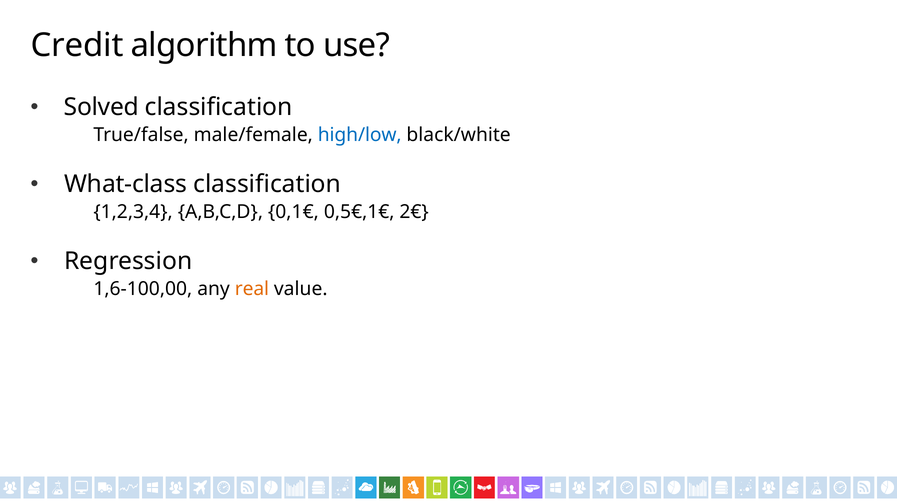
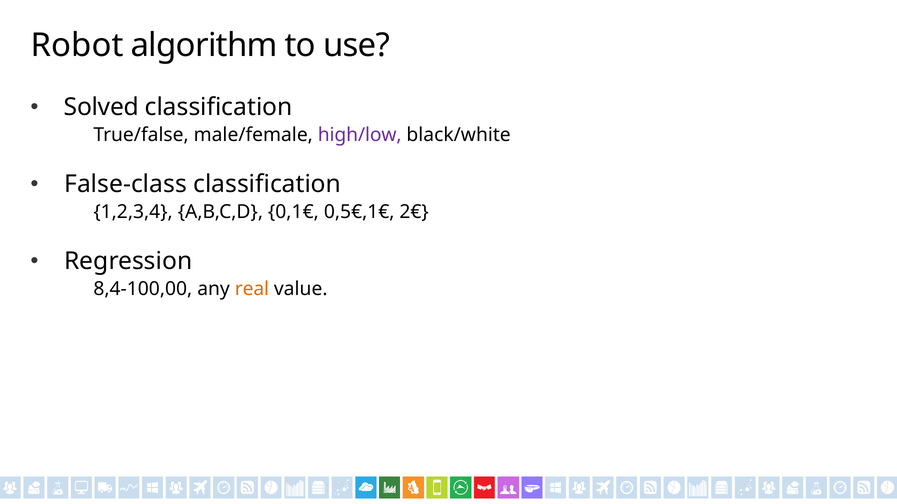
Credit: Credit -> Robot (77, 46)
high/low colour: blue -> purple (360, 135)
What-class: What-class -> False-class (126, 184)
1,6-100,00: 1,6-100,00 -> 8,4-100,00 (143, 289)
